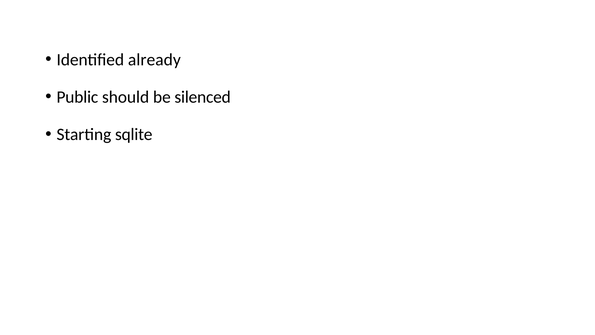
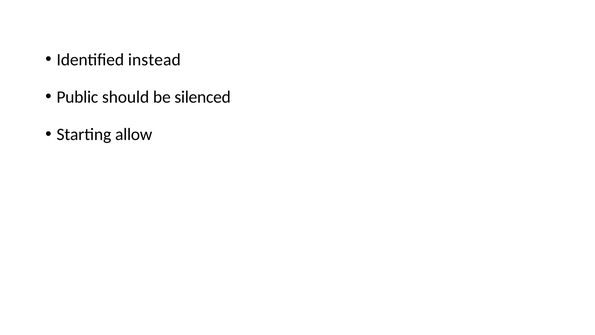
already: already -> instead (154, 60)
sqlite: sqlite -> allow (134, 134)
